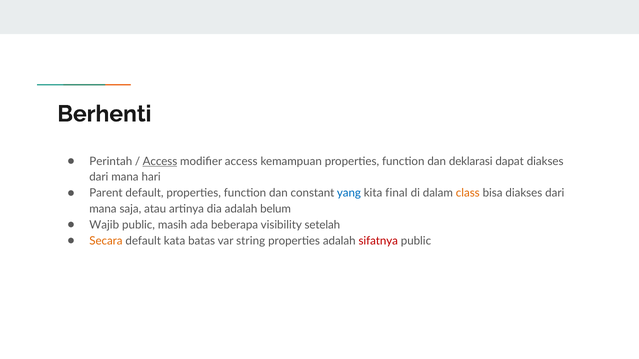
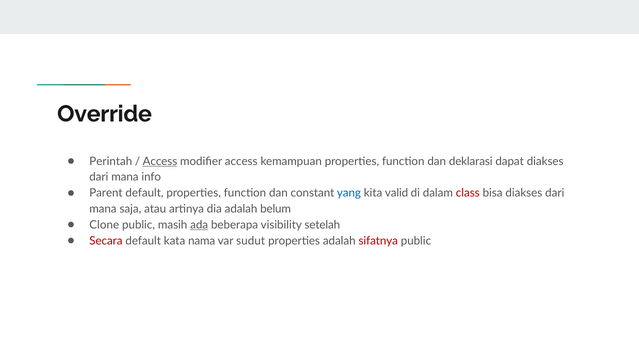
Berhenti: Berhenti -> Override (104, 114)
hari: hari -> info (151, 177)
final: final -> valid (397, 193)
class colour: orange -> red (468, 193)
Wajib: Wajib -> Clone (104, 225)
ada underline: none -> present (199, 225)
Secara colour: orange -> red (106, 241)
batas: batas -> nama (202, 241)
string: string -> sudut (251, 241)
